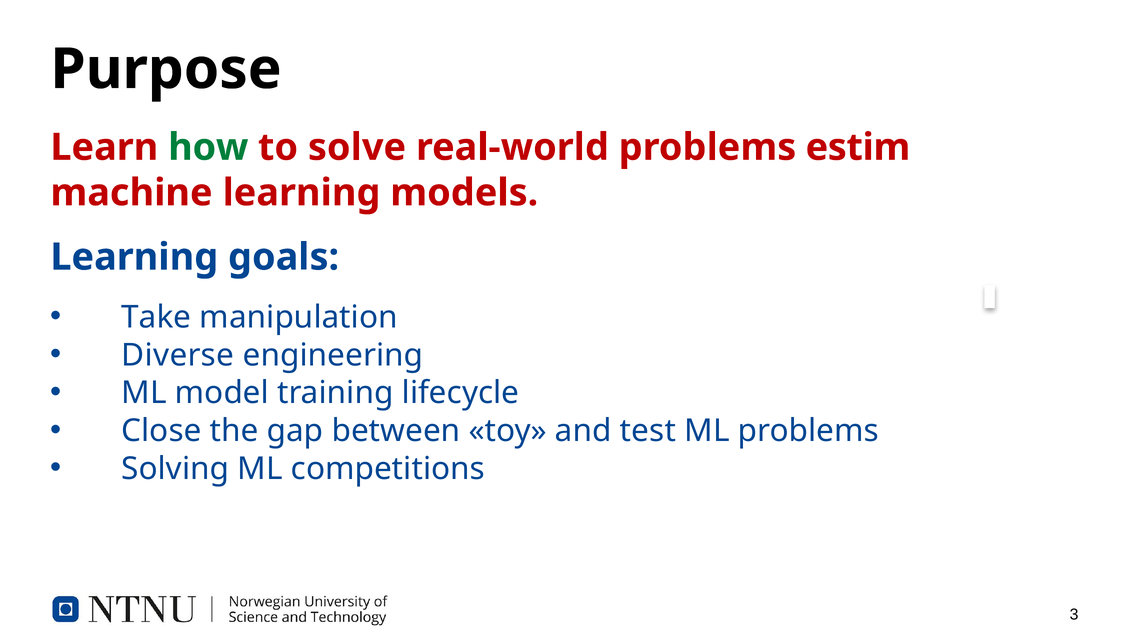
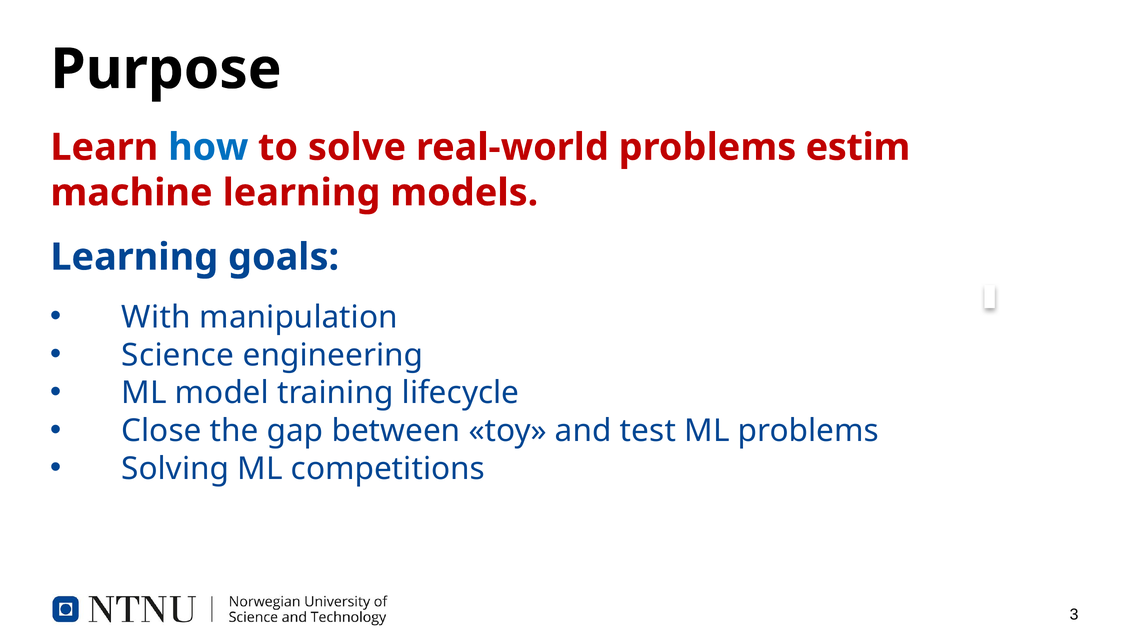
how colour: green -> blue (208, 147)
Take: Take -> With (156, 317)
Diverse: Diverse -> Science (178, 355)
